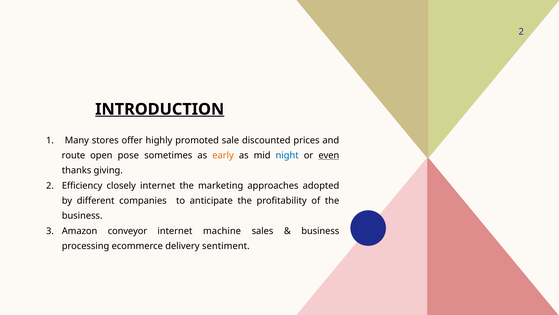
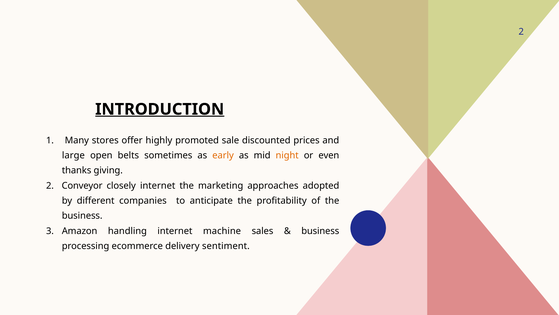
route: route -> large (73, 155)
pose: pose -> belts (128, 155)
night colour: blue -> orange (287, 155)
even underline: present -> none (329, 155)
Efficiency: Efficiency -> Conveyor (82, 185)
conveyor: conveyor -> handling (127, 231)
